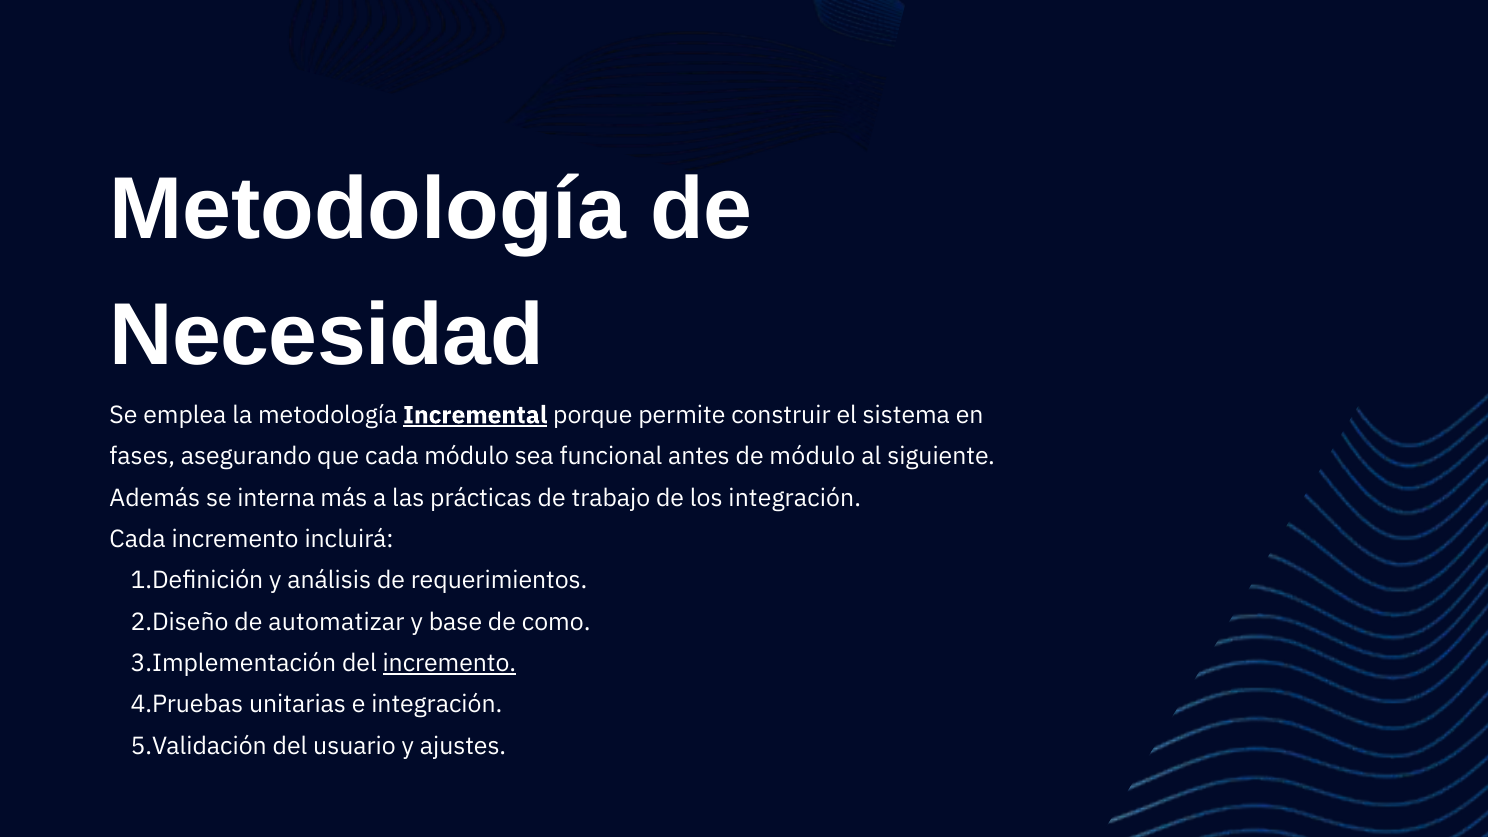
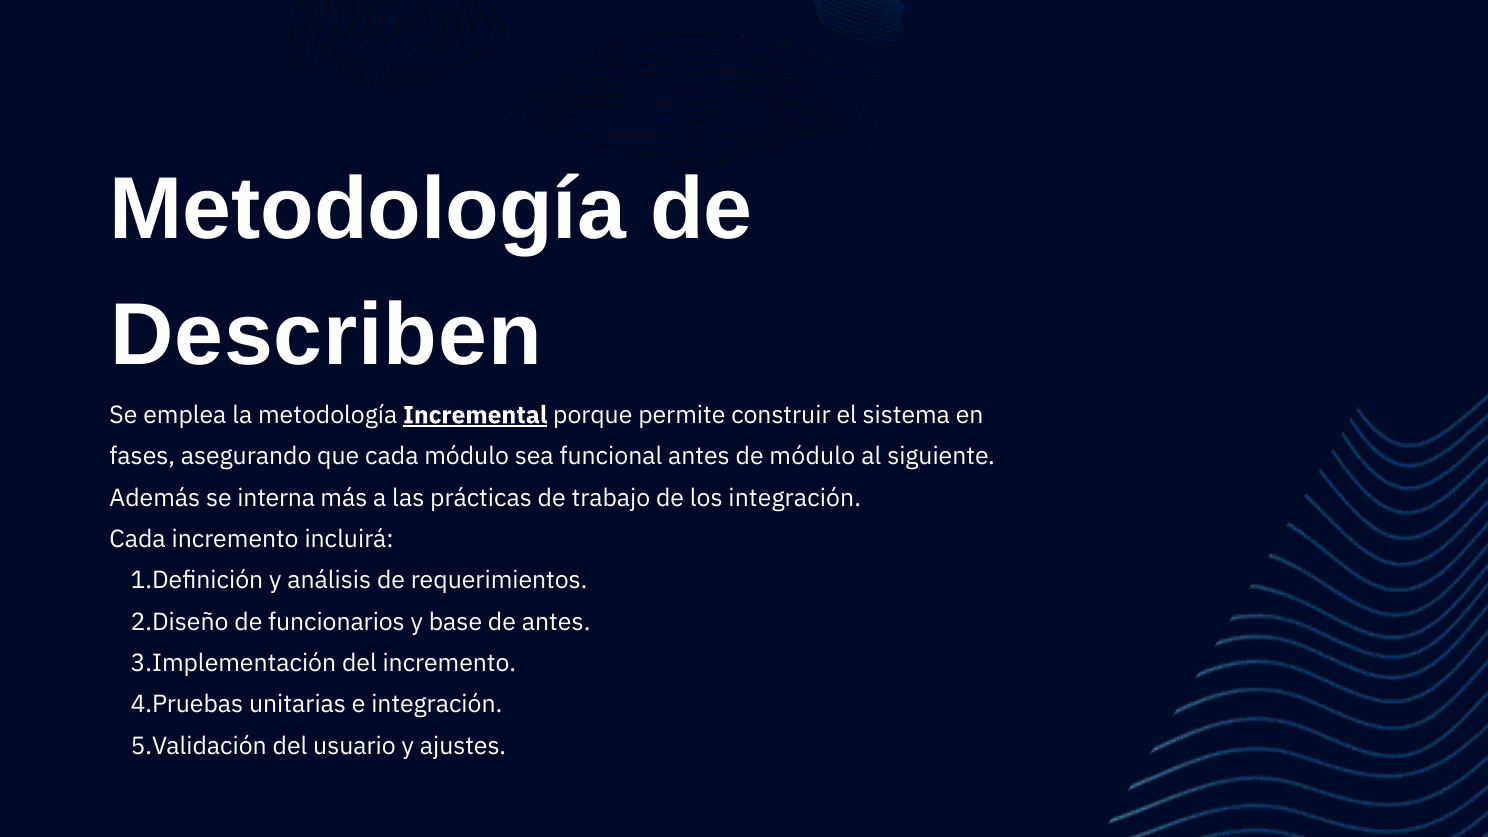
Necesidad: Necesidad -> Describen (326, 336)
automatizar: automatizar -> funcionarios (337, 622)
de como: como -> antes (556, 622)
incremento underline: present -> none (449, 663)
